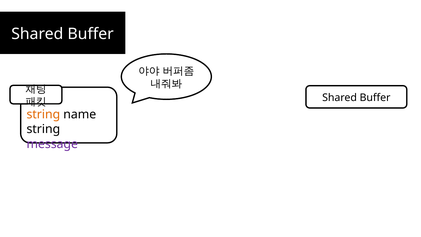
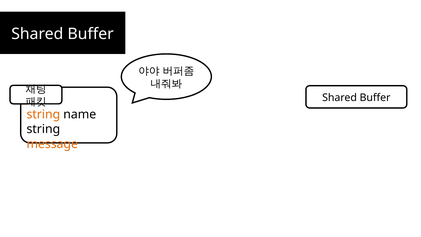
message colour: purple -> orange (52, 144)
